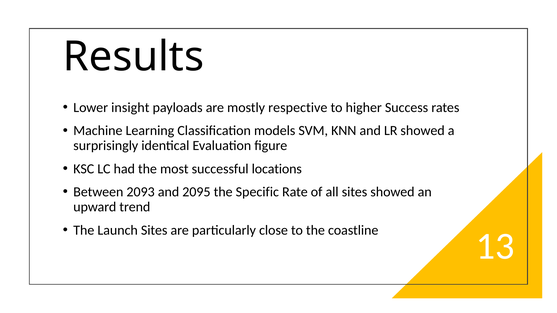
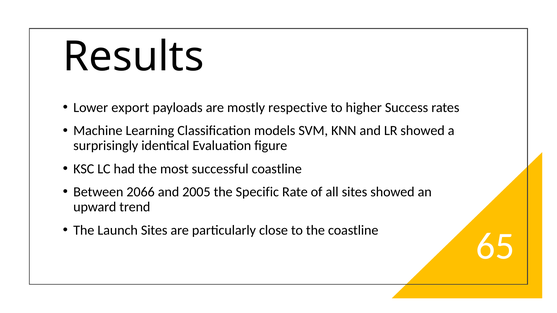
insight: insight -> export (130, 108)
successful locations: locations -> coastline (277, 169)
2093: 2093 -> 2066 (141, 192)
2095: 2095 -> 2005 (196, 192)
13: 13 -> 65 (495, 247)
